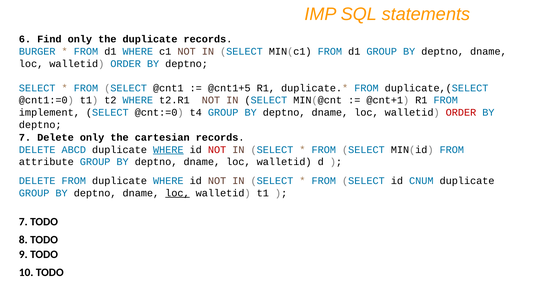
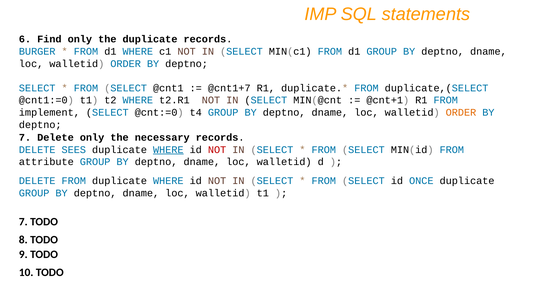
@cnt1+5: @cnt1+5 -> @cnt1+7 (229, 88)
ORDER colour: red -> orange (461, 112)
cartesian: cartesian -> necessary (162, 137)
ABCD: ABCD -> SEES (74, 150)
CNUM: CNUM -> ONCE (421, 181)
loc underline: present -> none (177, 193)
